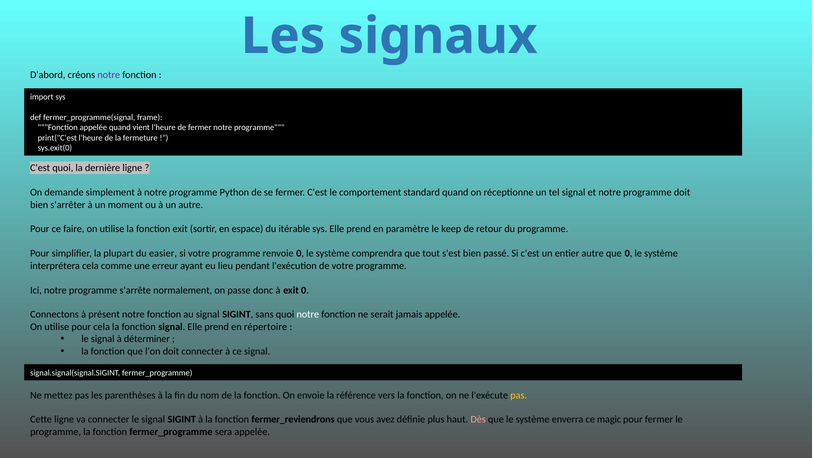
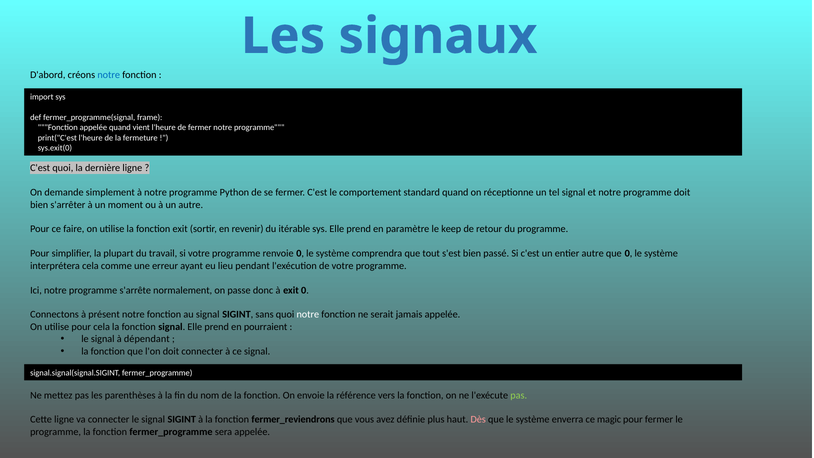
notre colour: purple -> blue (109, 75)
espace: espace -> revenir (248, 229)
easier: easier -> travail (163, 253)
répertoire: répertoire -> pourraient (266, 327)
déterminer: déterminer -> dépendant (147, 339)
pas colour: yellow -> light green (519, 395)
